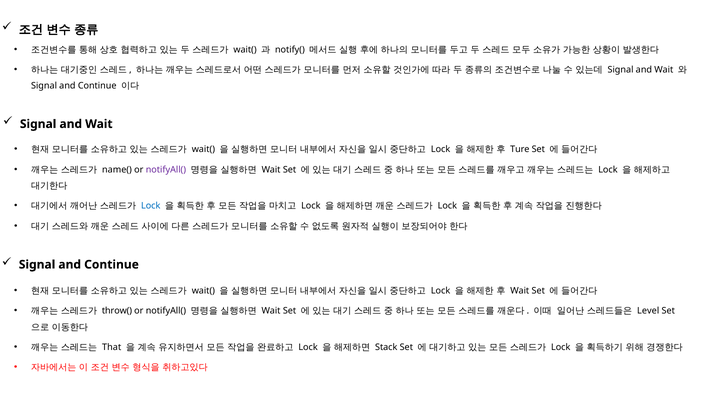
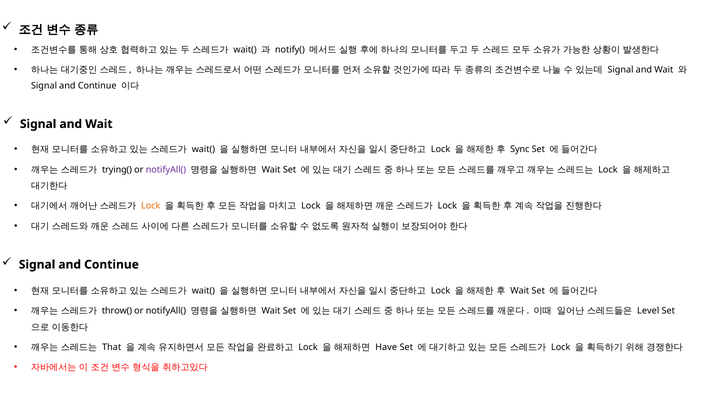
Ture: Ture -> Sync (520, 149)
name(: name( -> trying( (117, 170)
Lock colour: blue -> orange (151, 206)
Stack: Stack -> Have (386, 347)
